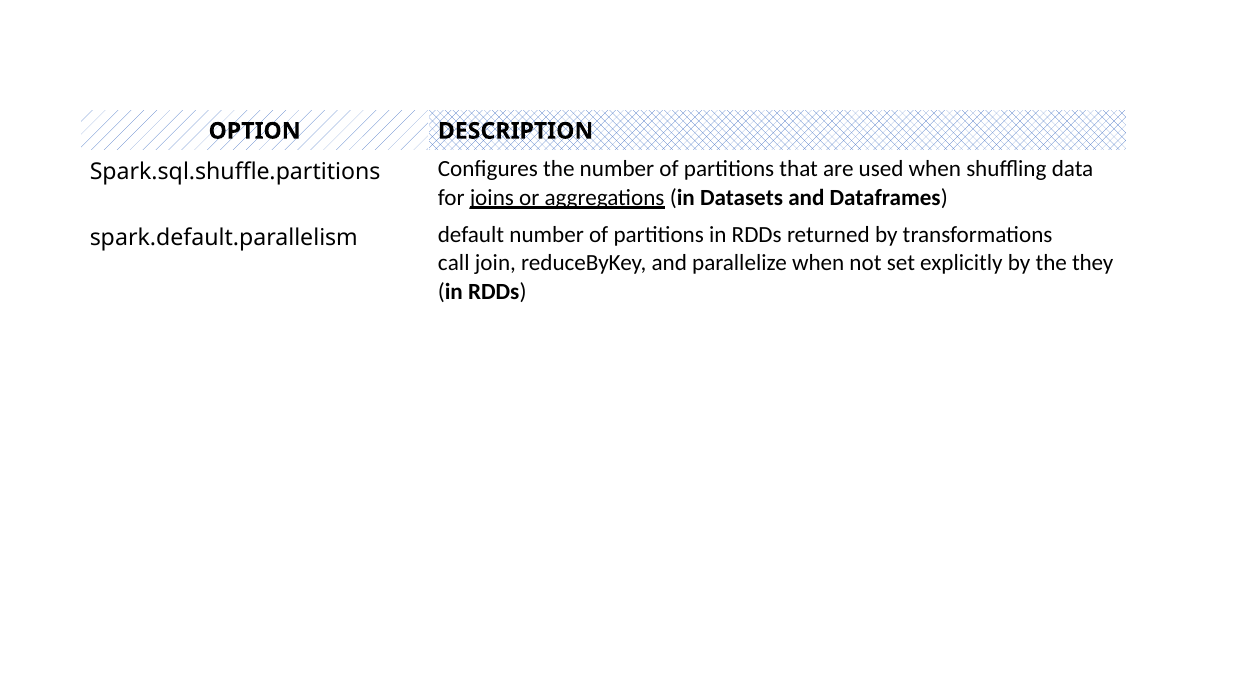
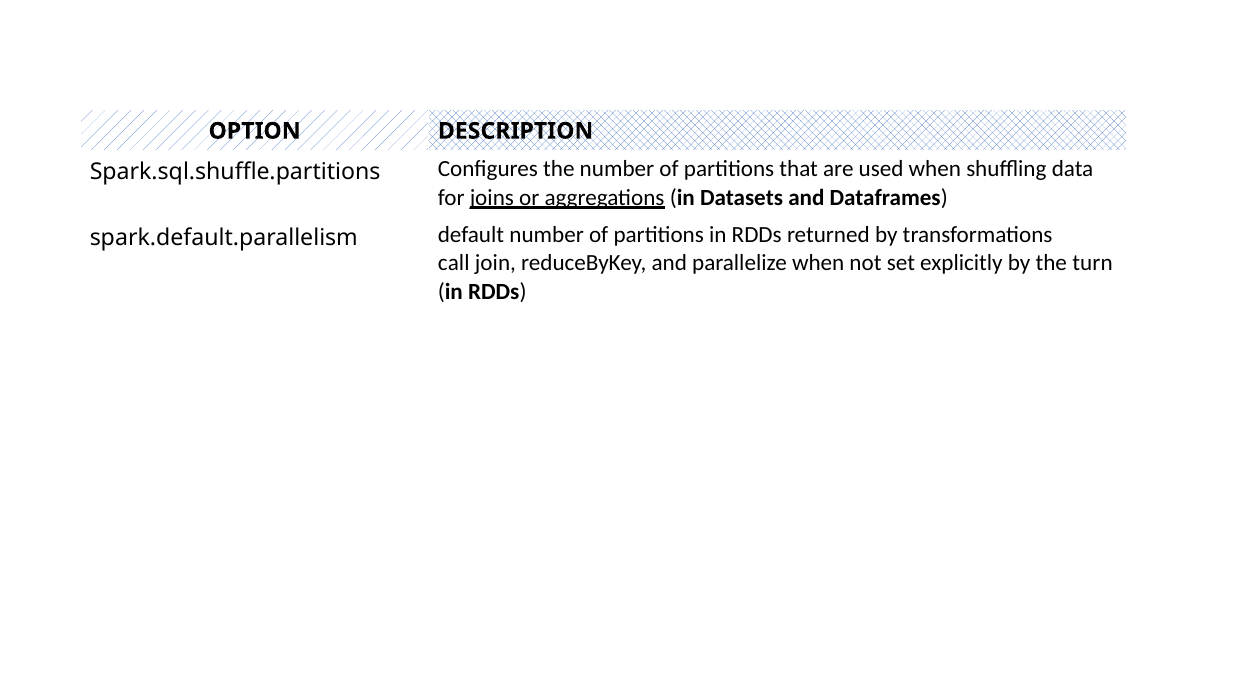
they: they -> turn (1093, 263)
